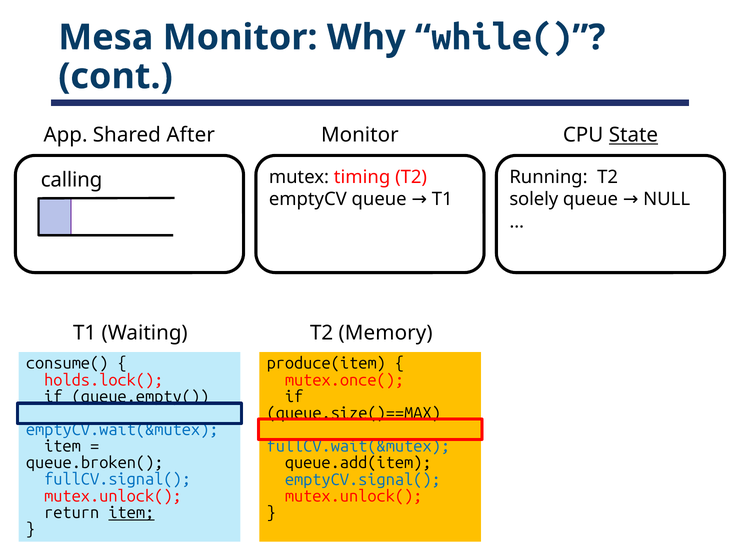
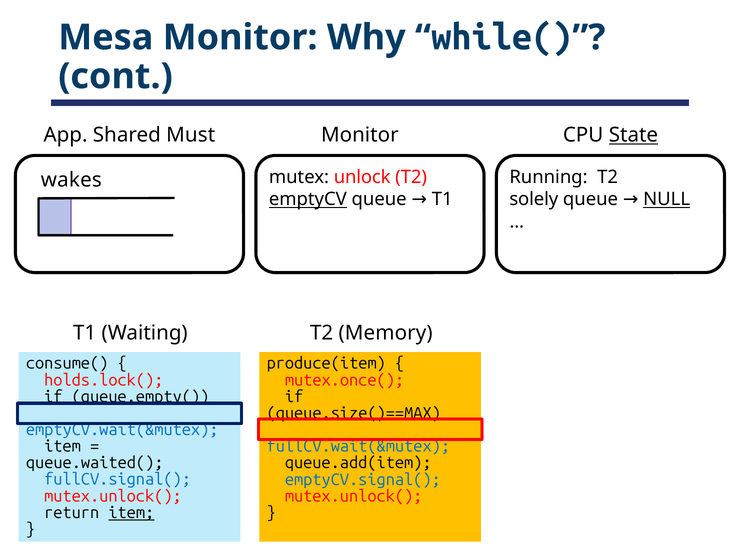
After: After -> Must (191, 135)
calling: calling -> wakes (71, 180)
timing: timing -> unlock (362, 177)
emptyCV underline: none -> present (308, 199)
NULL underline: none -> present (667, 199)
queue.broken(: queue.broken( -> queue.waited( (95, 463)
